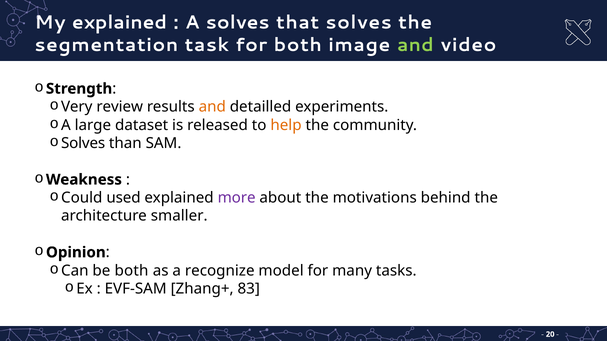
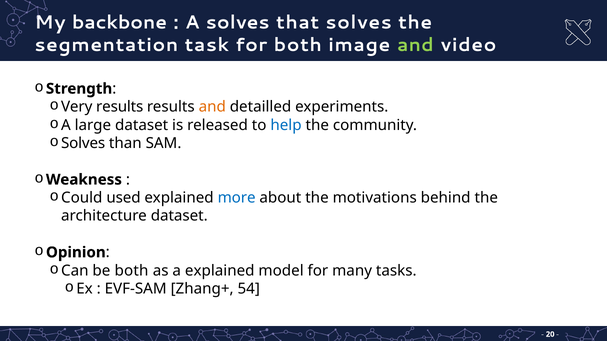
My explained: explained -> backbone (119, 22)
Very review: review -> results (120, 107)
help colour: orange -> blue (286, 125)
more colour: purple -> blue (237, 198)
architecture smaller: smaller -> dataset (179, 216)
a recognize: recognize -> explained (220, 271)
83: 83 -> 54 (249, 289)
